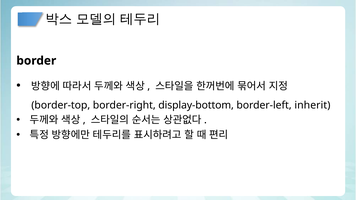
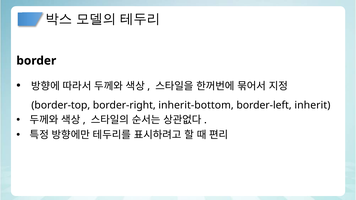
display-bottom: display-bottom -> inherit-bottom (196, 105)
